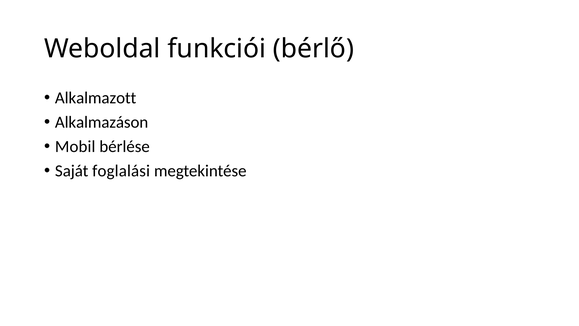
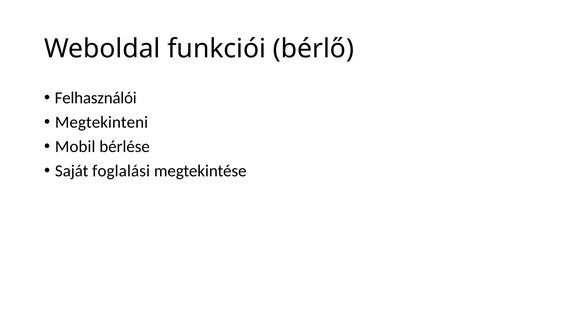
Alkalmazott: Alkalmazott -> Felhasználói (96, 98)
Alkalmazáson: Alkalmazáson -> Megtekinteni (102, 122)
